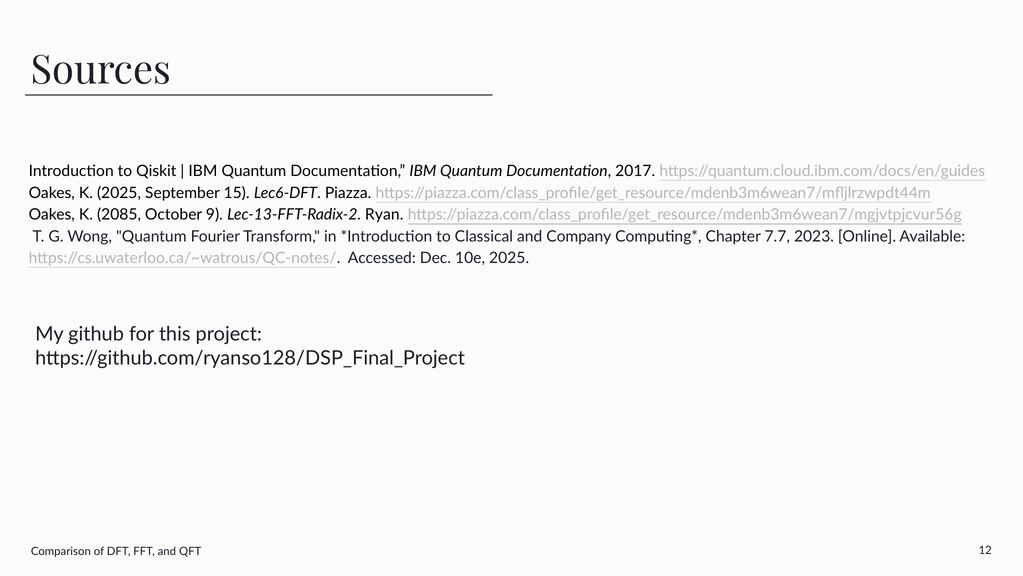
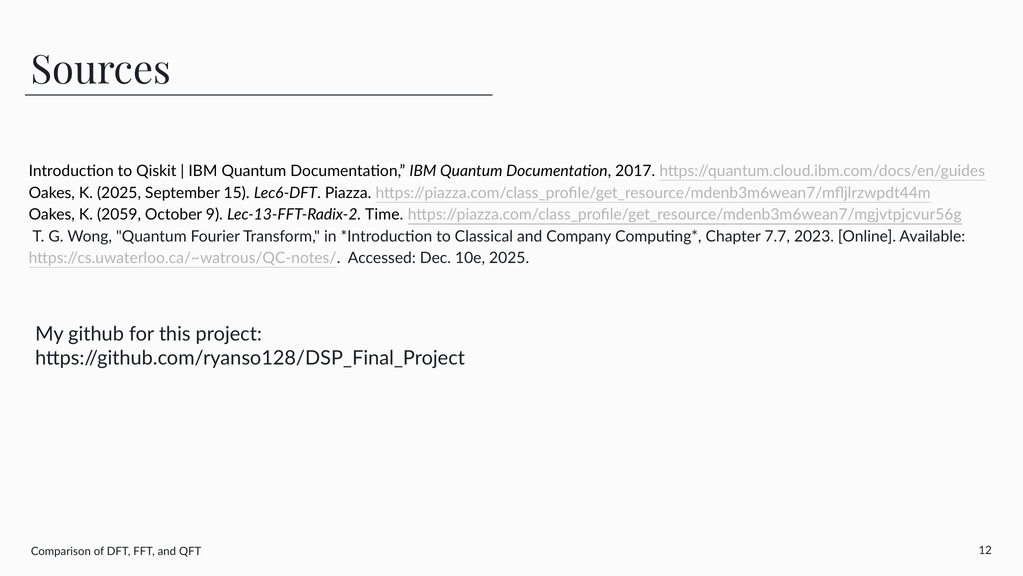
2085: 2085 -> 2059 (119, 215)
Ryan: Ryan -> Time (384, 215)
